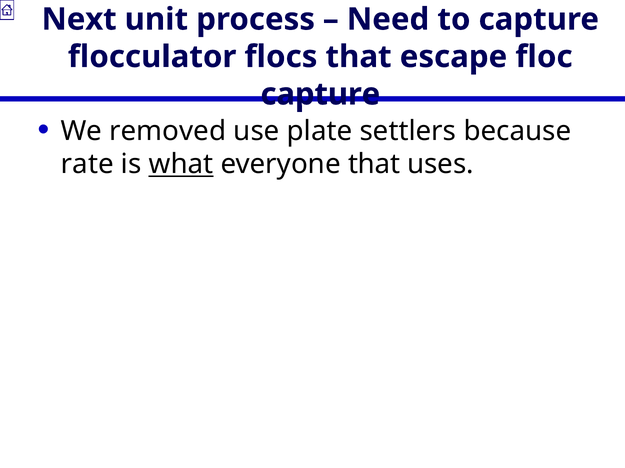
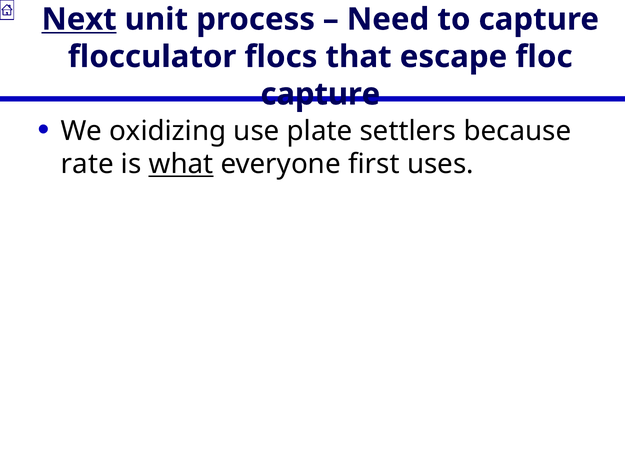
Next underline: none -> present (79, 19)
removed: removed -> oxidizing (168, 131)
everyone that: that -> first (374, 164)
